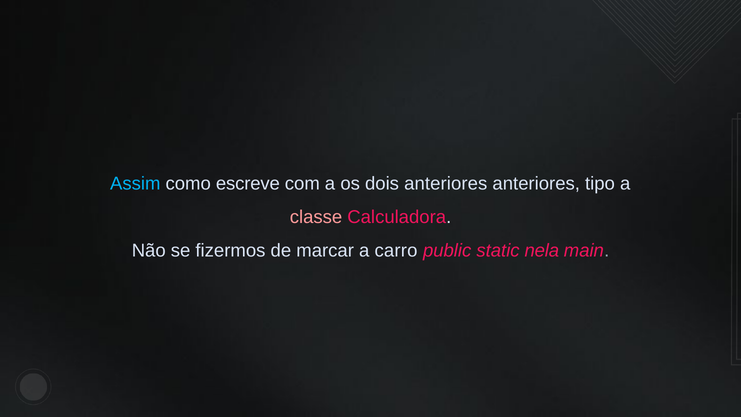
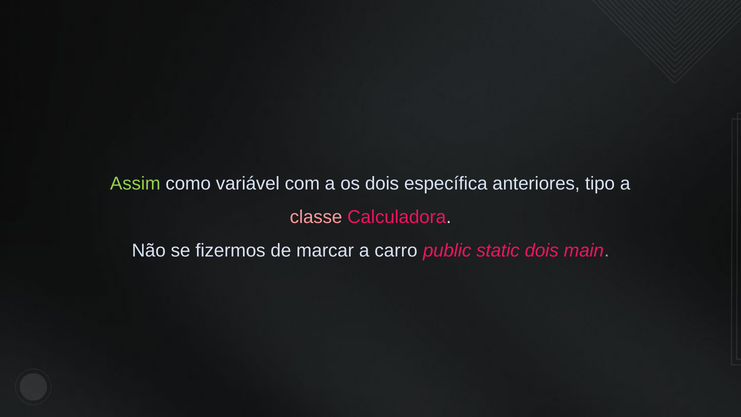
Assim colour: light blue -> light green (135, 184)
escreve: escreve -> variável (248, 184)
dois anteriores: anteriores -> específica (446, 184)
static nela: nela -> dois (542, 250)
